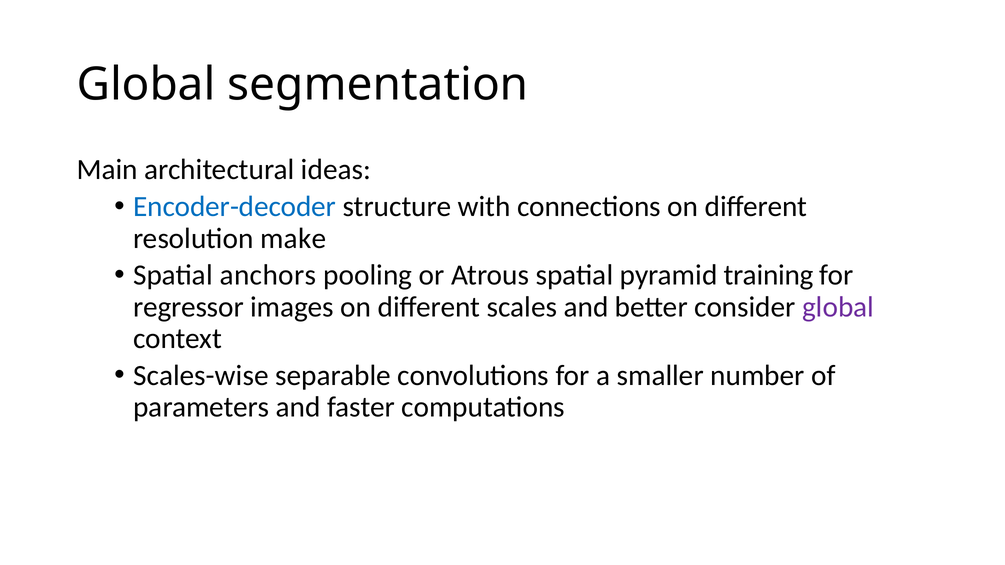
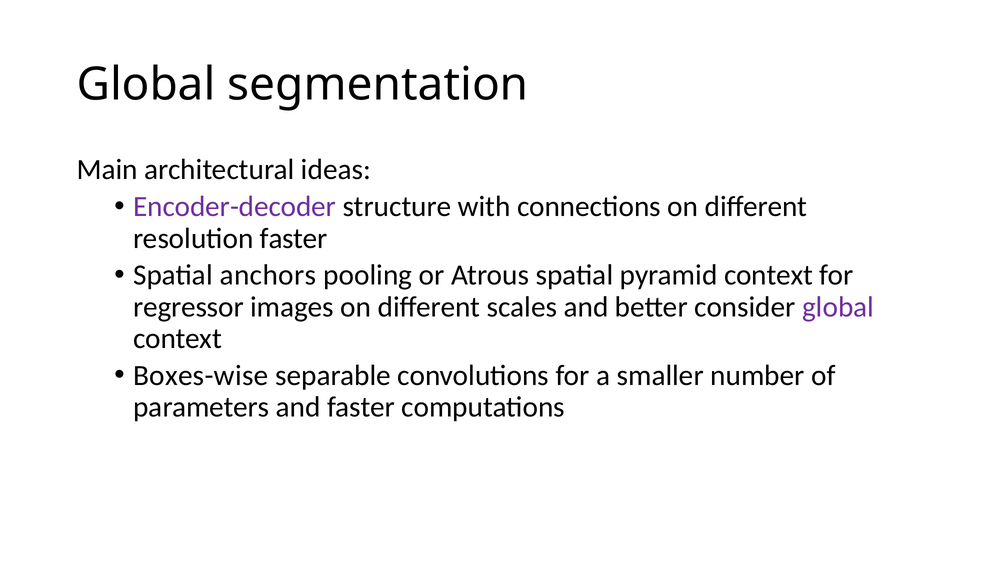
Encoder-decoder colour: blue -> purple (235, 207)
resolution make: make -> faster (294, 238)
pyramid training: training -> context (768, 275)
Scales-wise: Scales-wise -> Boxes-wise (201, 376)
